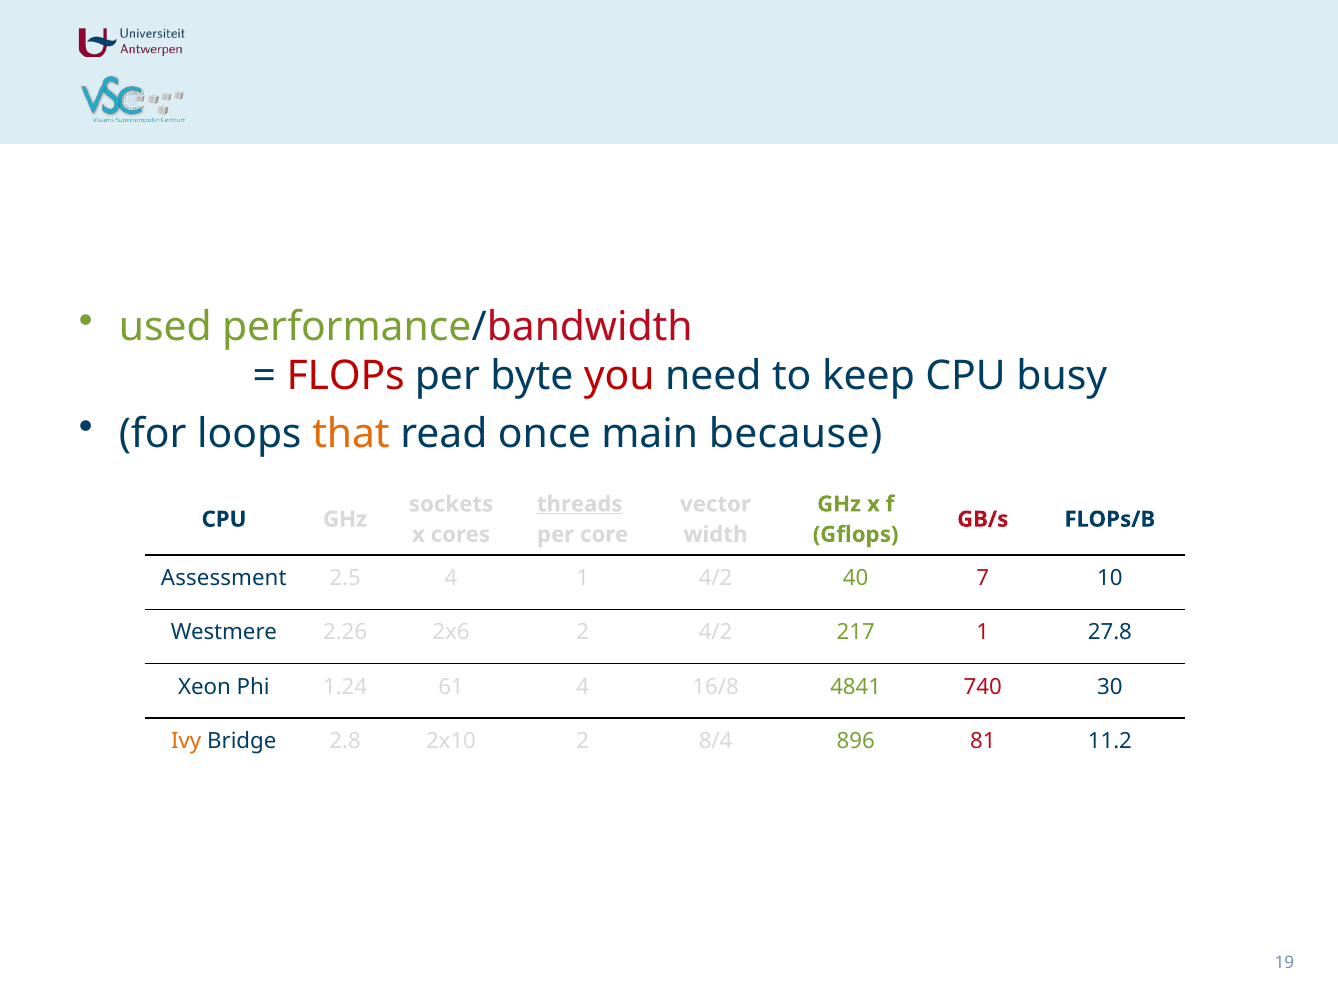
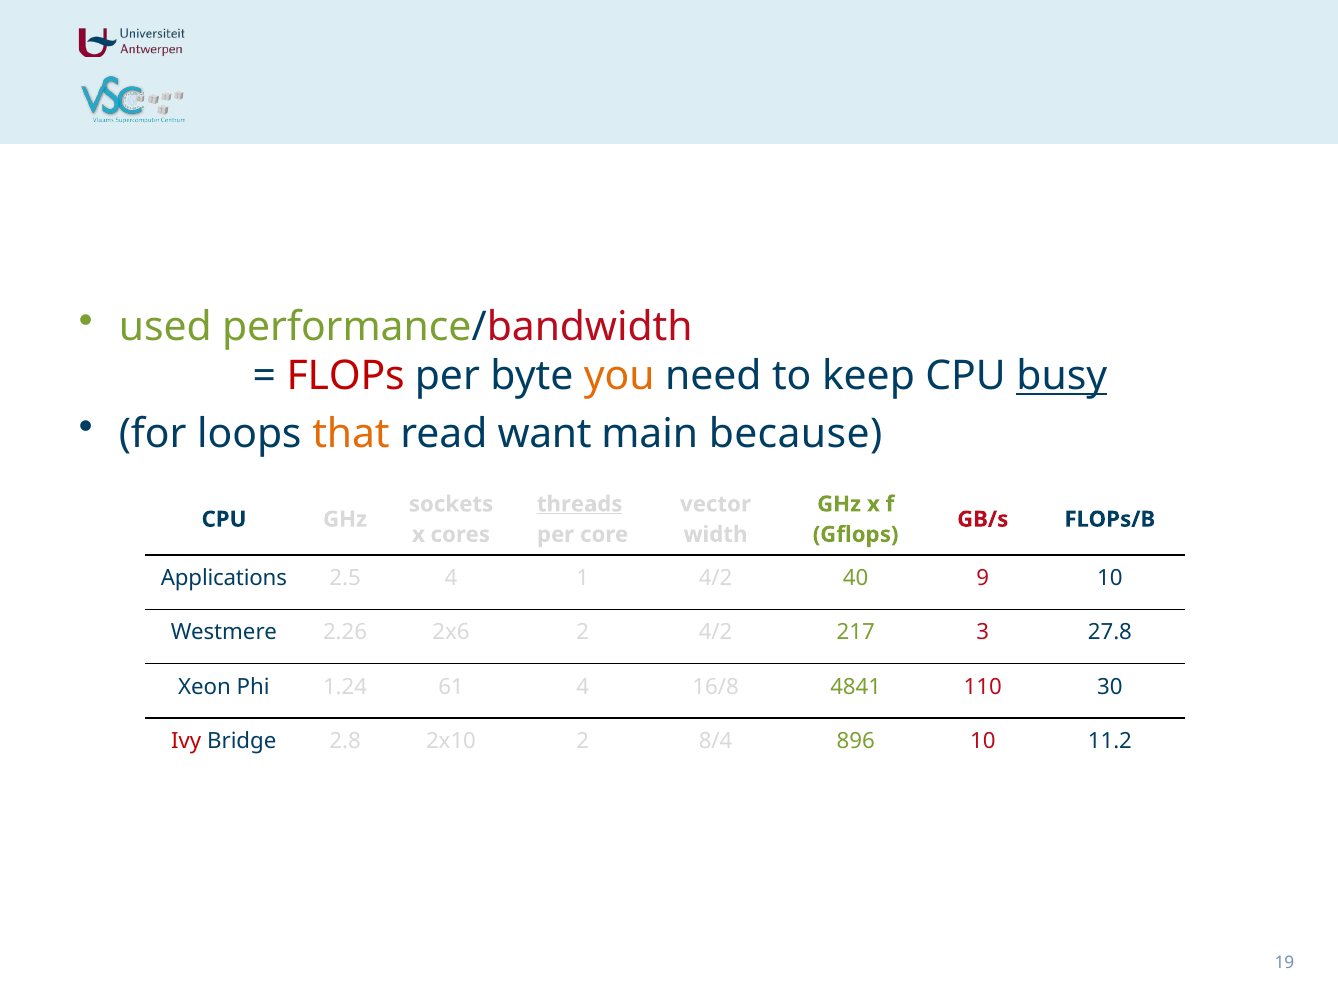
you colour: red -> orange (619, 376)
busy underline: none -> present (1062, 376)
once: once -> want (545, 433)
Assessment: Assessment -> Applications (224, 578)
7: 7 -> 9 (983, 578)
217 1: 1 -> 3 (983, 632)
740: 740 -> 110 (983, 687)
Ivy colour: orange -> red (186, 741)
896 81: 81 -> 10 (983, 741)
